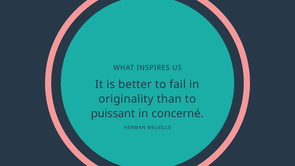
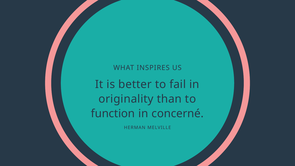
puissant: puissant -> function (113, 114)
